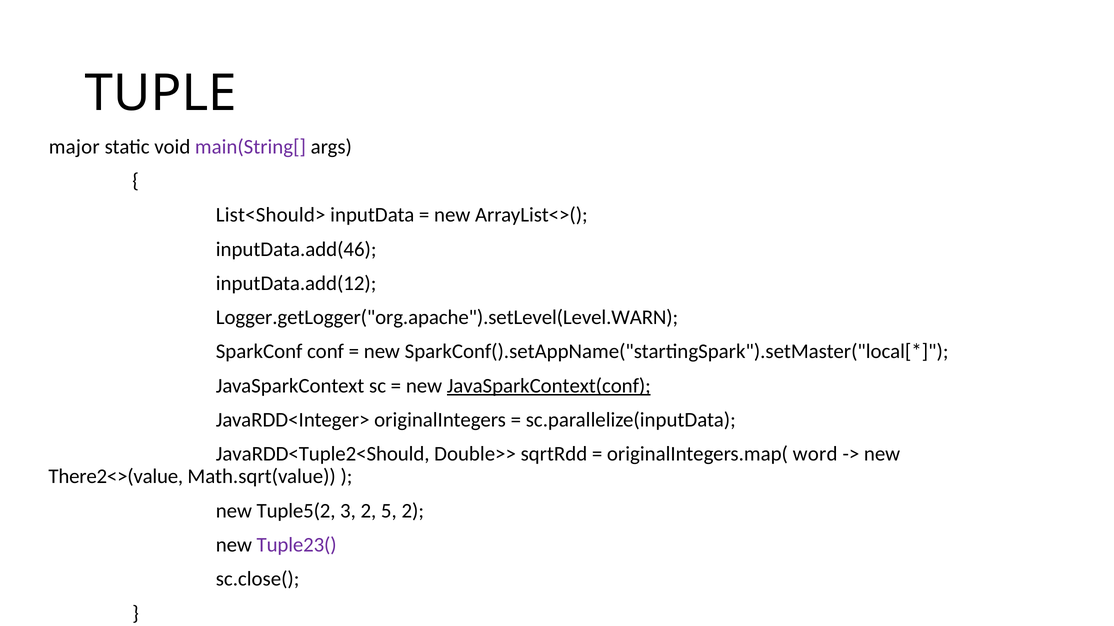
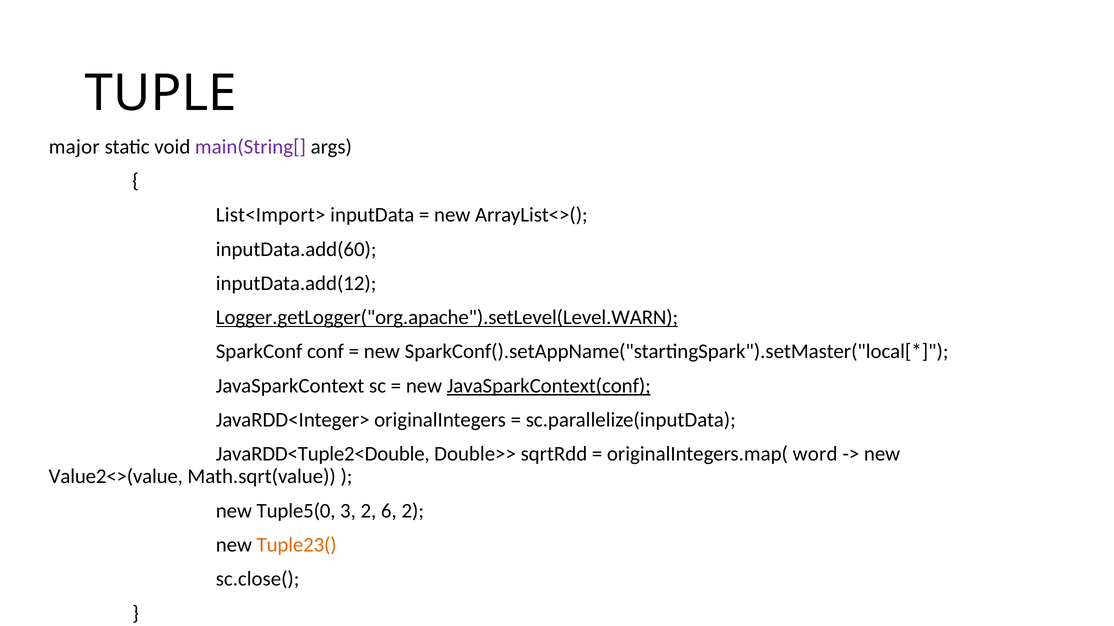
List<Should>: List<Should> -> List<Import> (271, 215)
inputData.add(46: inputData.add(46 -> inputData.add(60 (296, 249)
Logger.getLogger("org.apache").setLevel(Level.WARN underline: none -> present (447, 318)
JavaRDD<Tuple2<Should: JavaRDD<Tuple2<Should -> JavaRDD<Tuple2<Double (323, 454)
There2<>(value: There2<>(value -> Value2<>(value (116, 477)
Tuple5(2: Tuple5(2 -> Tuple5(0 (296, 511)
5: 5 -> 6 (389, 511)
Tuple23( colour: purple -> orange (297, 545)
